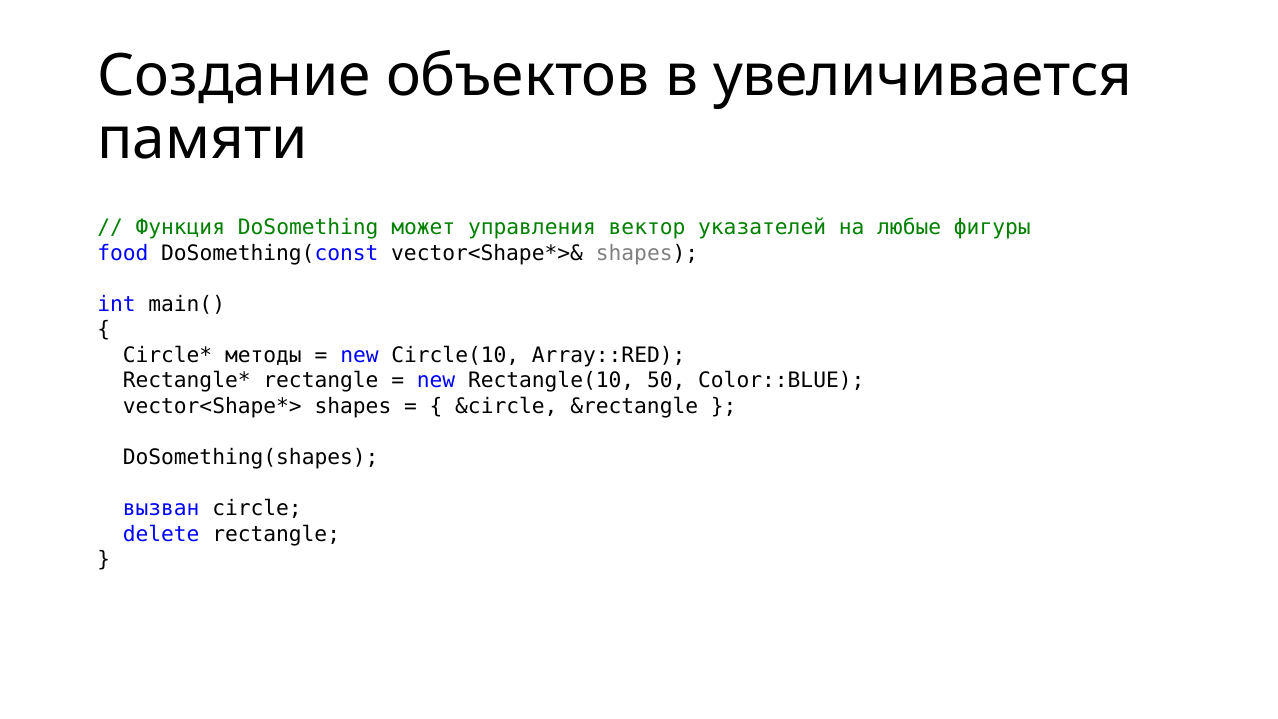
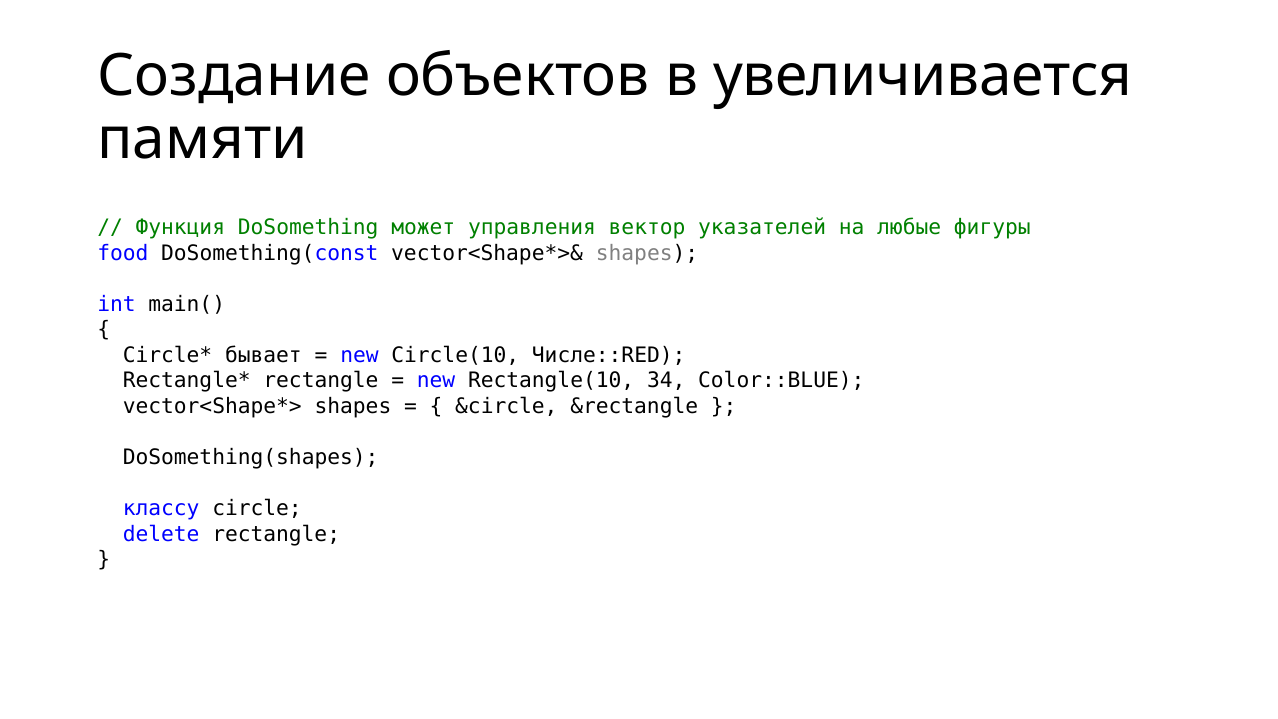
методы: методы -> бывает (263, 355)
Array::RED: Array::RED -> Числе::RED (609, 355)
50: 50 -> 34 (666, 381)
вызван: вызван -> классу (161, 508)
